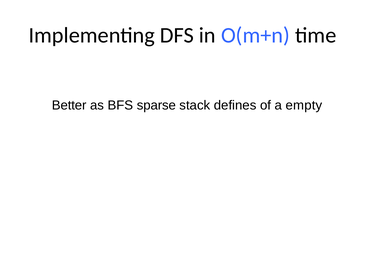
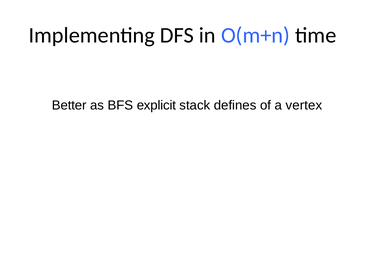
sparse: sparse -> explicit (156, 106)
empty: empty -> vertex (304, 106)
